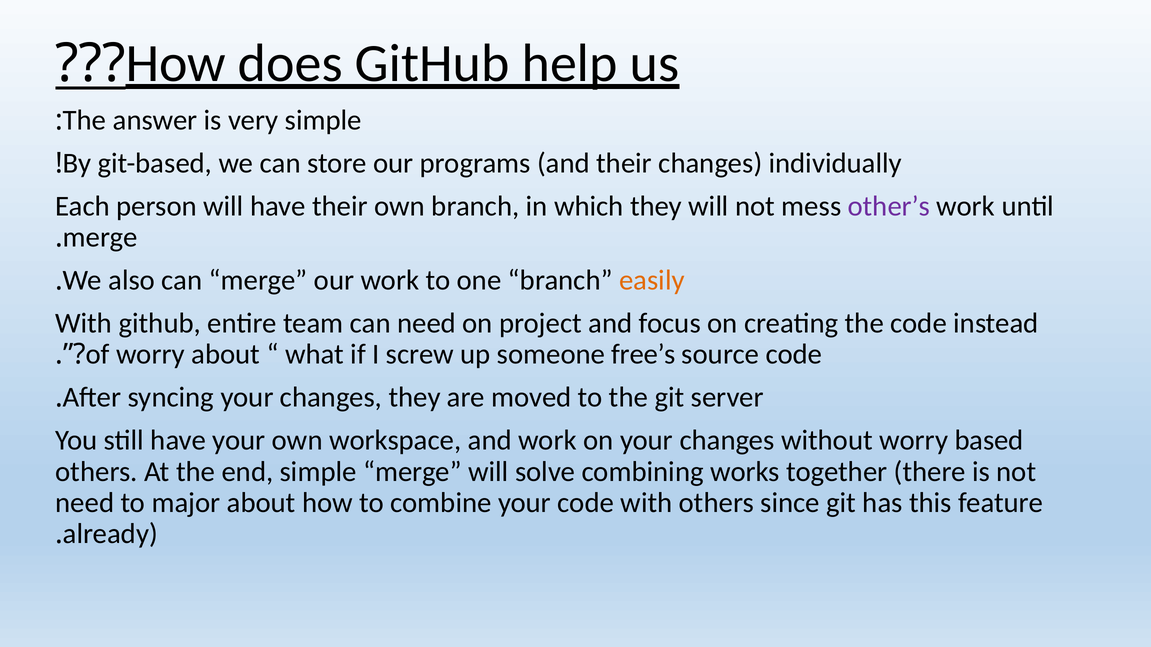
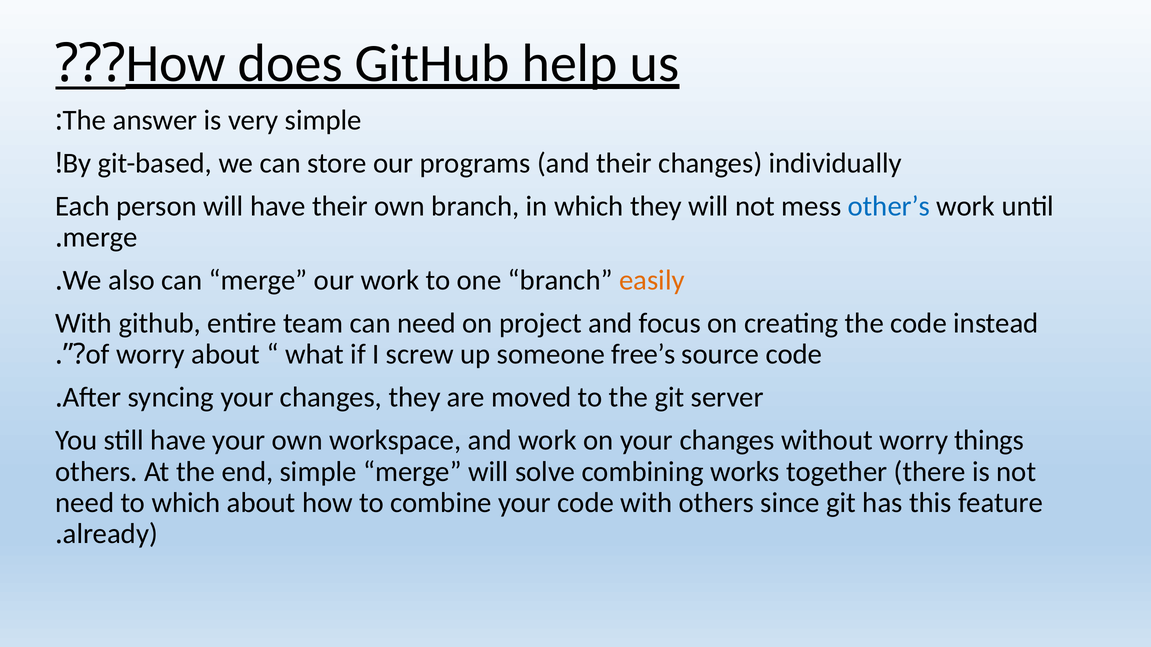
other’s colour: purple -> blue (889, 206)
based: based -> things (989, 441)
to major: major -> which (186, 503)
